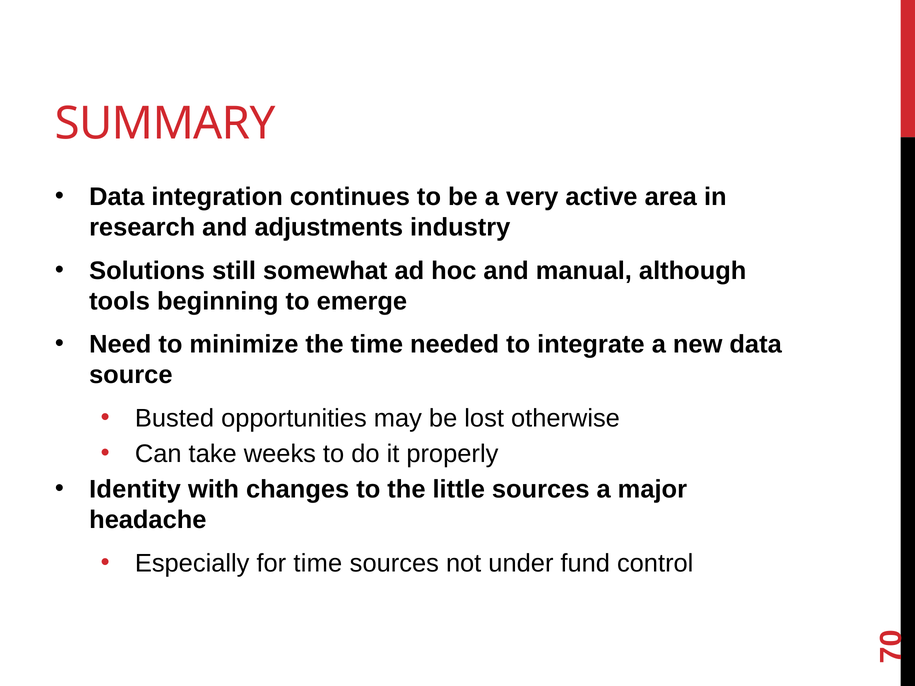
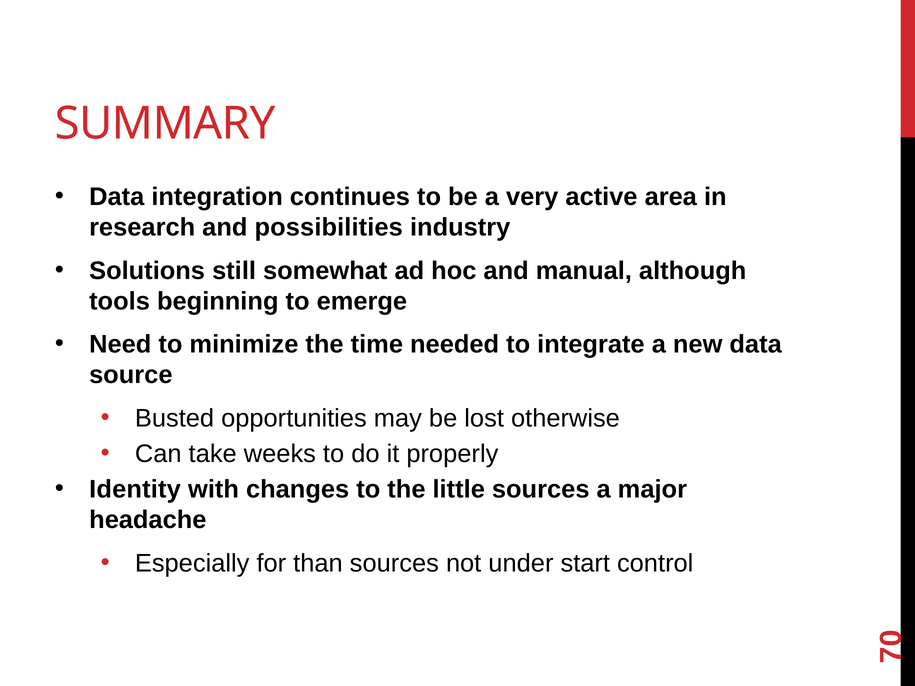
adjustments: adjustments -> possibilities (329, 228)
for time: time -> than (318, 564)
fund: fund -> start (585, 564)
